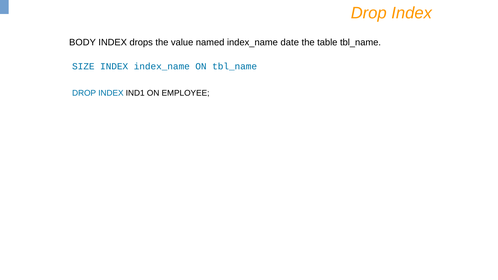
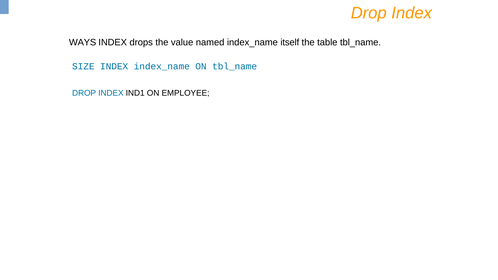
BODY: BODY -> WAYS (83, 42)
date: date -> itself (290, 42)
